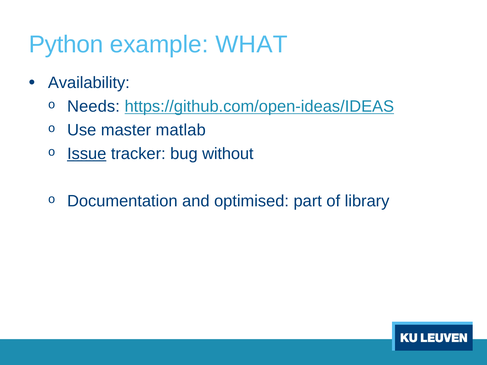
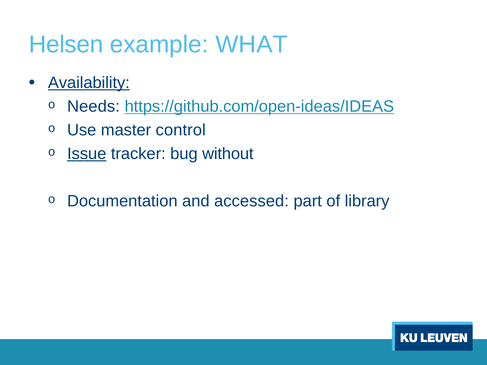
Python: Python -> Helsen (66, 45)
Availability underline: none -> present (89, 83)
matlab: matlab -> control (181, 130)
optimised: optimised -> accessed (251, 201)
